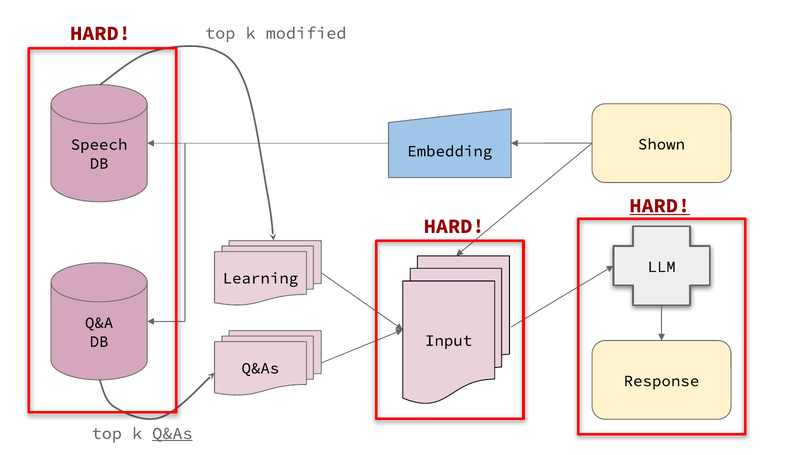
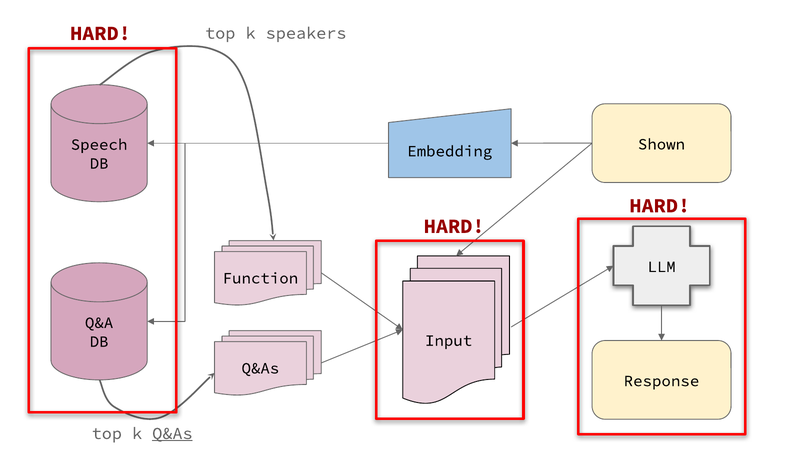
modified: modified -> speakers (306, 33)
HARD underline: present -> none (660, 206)
Learning: Learning -> Function (260, 278)
